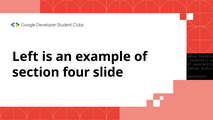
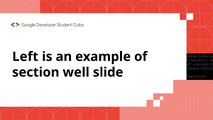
four: four -> well (76, 72)
